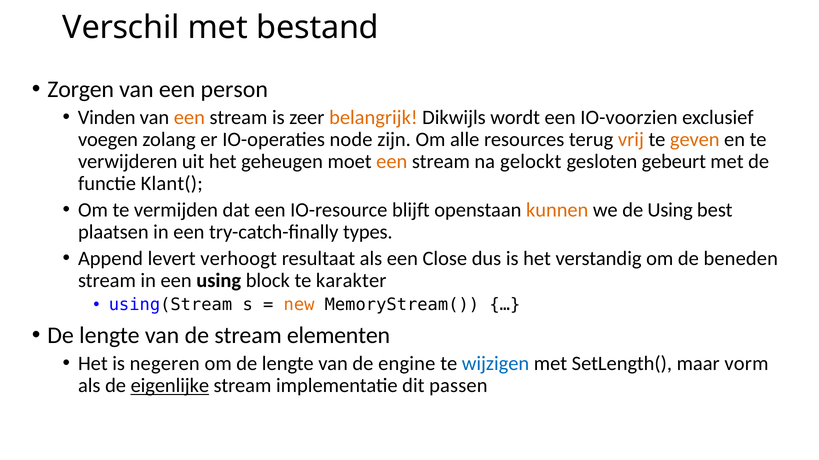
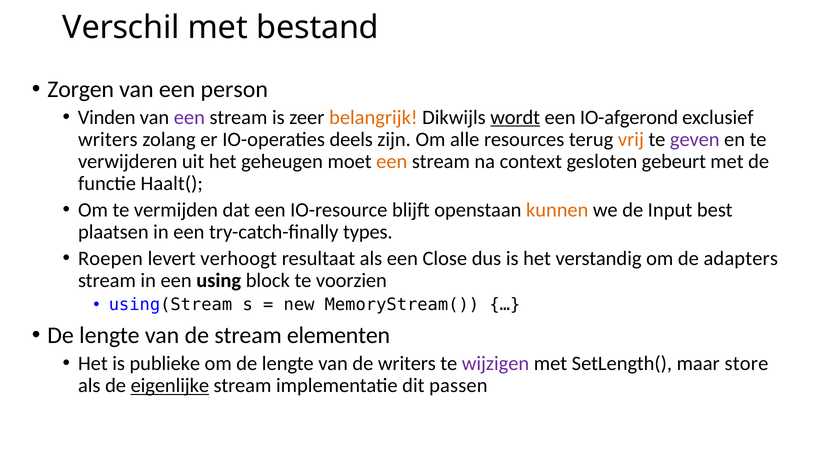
een colour: orange -> purple (189, 118)
wordt underline: none -> present (515, 118)
IO-voorzien: IO-voorzien -> IO-afgerond (629, 118)
voegen: voegen -> writers (108, 140)
node: node -> deels (351, 140)
geven colour: orange -> purple (695, 140)
gelockt: gelockt -> context (531, 162)
Klant(: Klant( -> Haalt( (172, 184)
de Using: Using -> Input (670, 210)
Append: Append -> Roepen (110, 259)
beneden: beneden -> adapters (741, 259)
karakter: karakter -> voorzien (351, 281)
new colour: orange -> black (299, 305)
negeren: negeren -> publieke (165, 364)
de engine: engine -> writers (407, 364)
wijzigen colour: blue -> purple (496, 364)
vorm: vorm -> store (746, 364)
